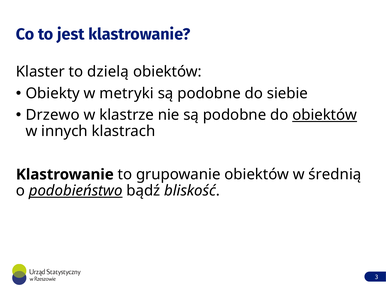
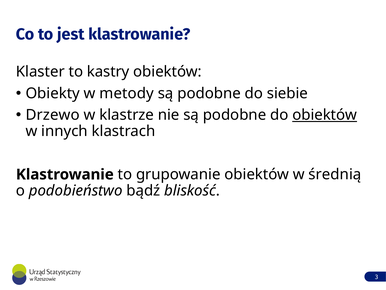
dzielą: dzielą -> kastry (108, 72)
metryki: metryki -> metody (127, 93)
podobieństwo underline: present -> none (76, 190)
